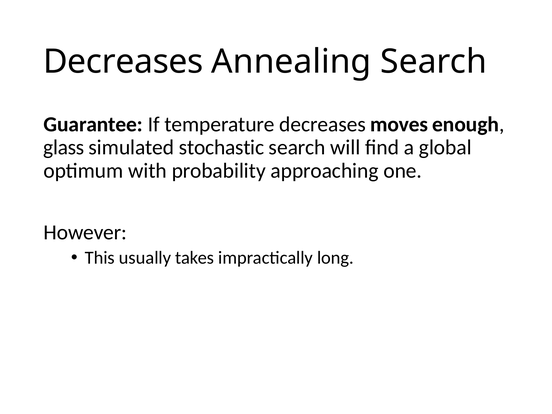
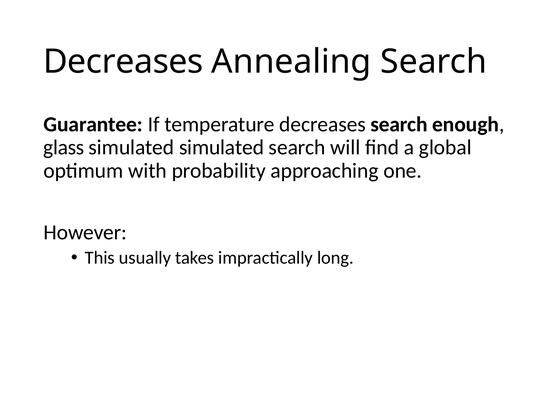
decreases moves: moves -> search (399, 124)
simulated stochastic: stochastic -> simulated (221, 148)
